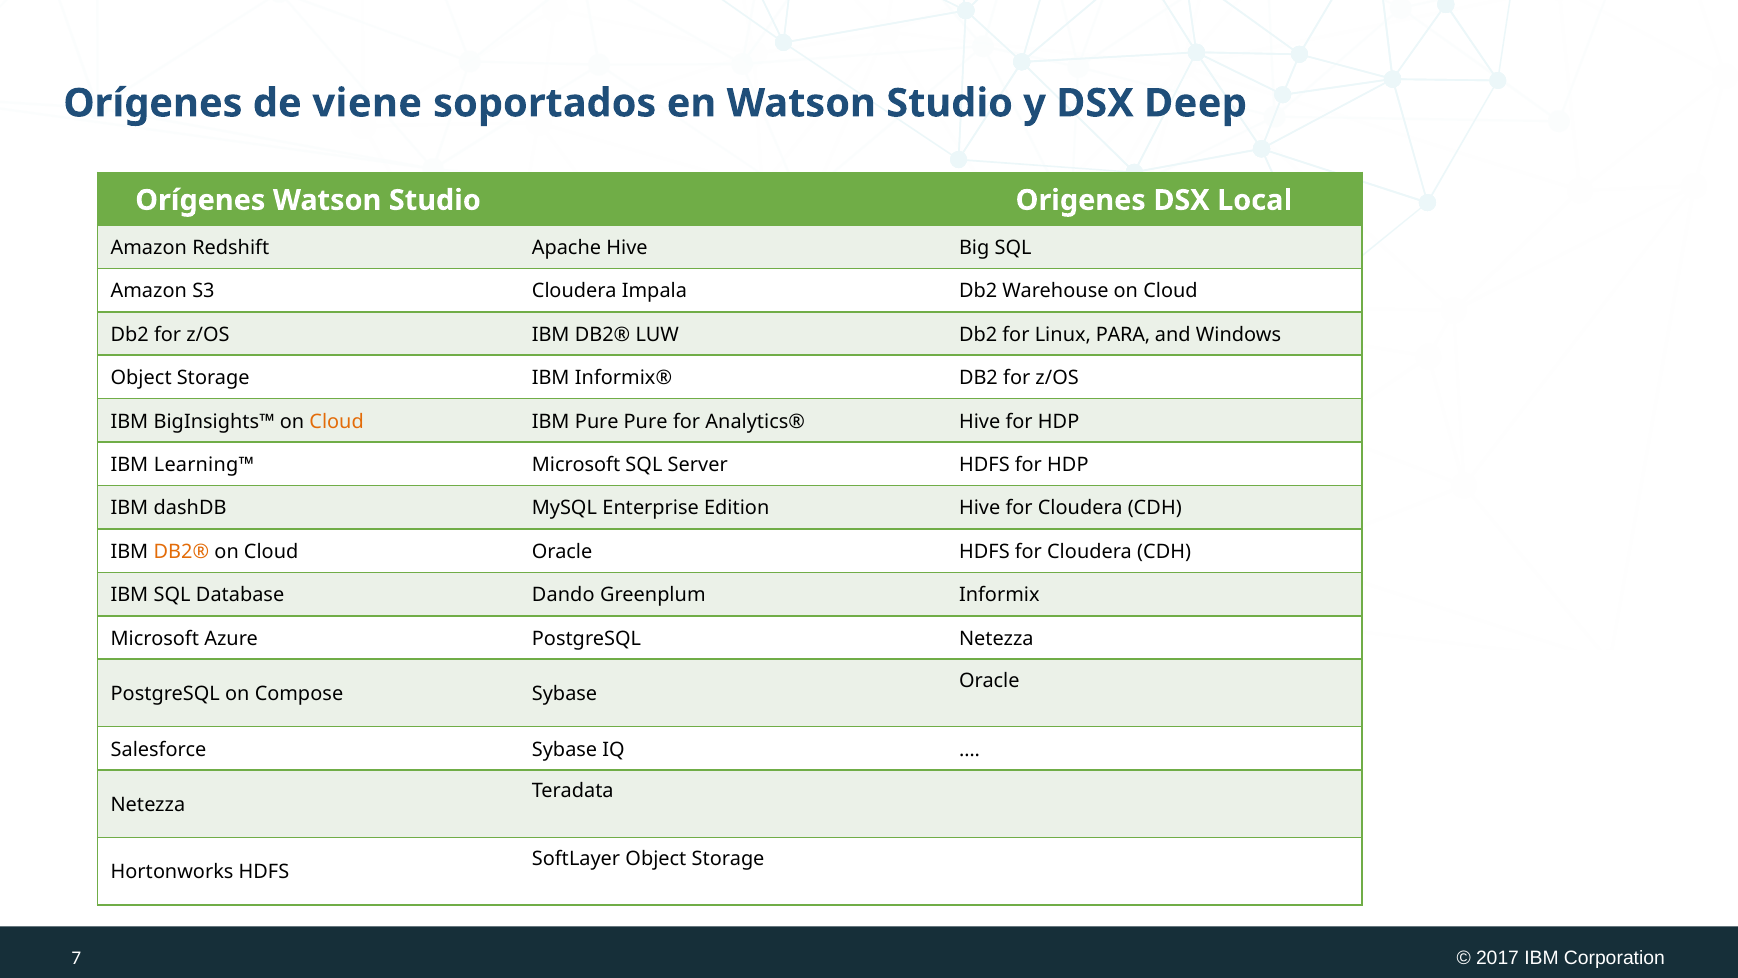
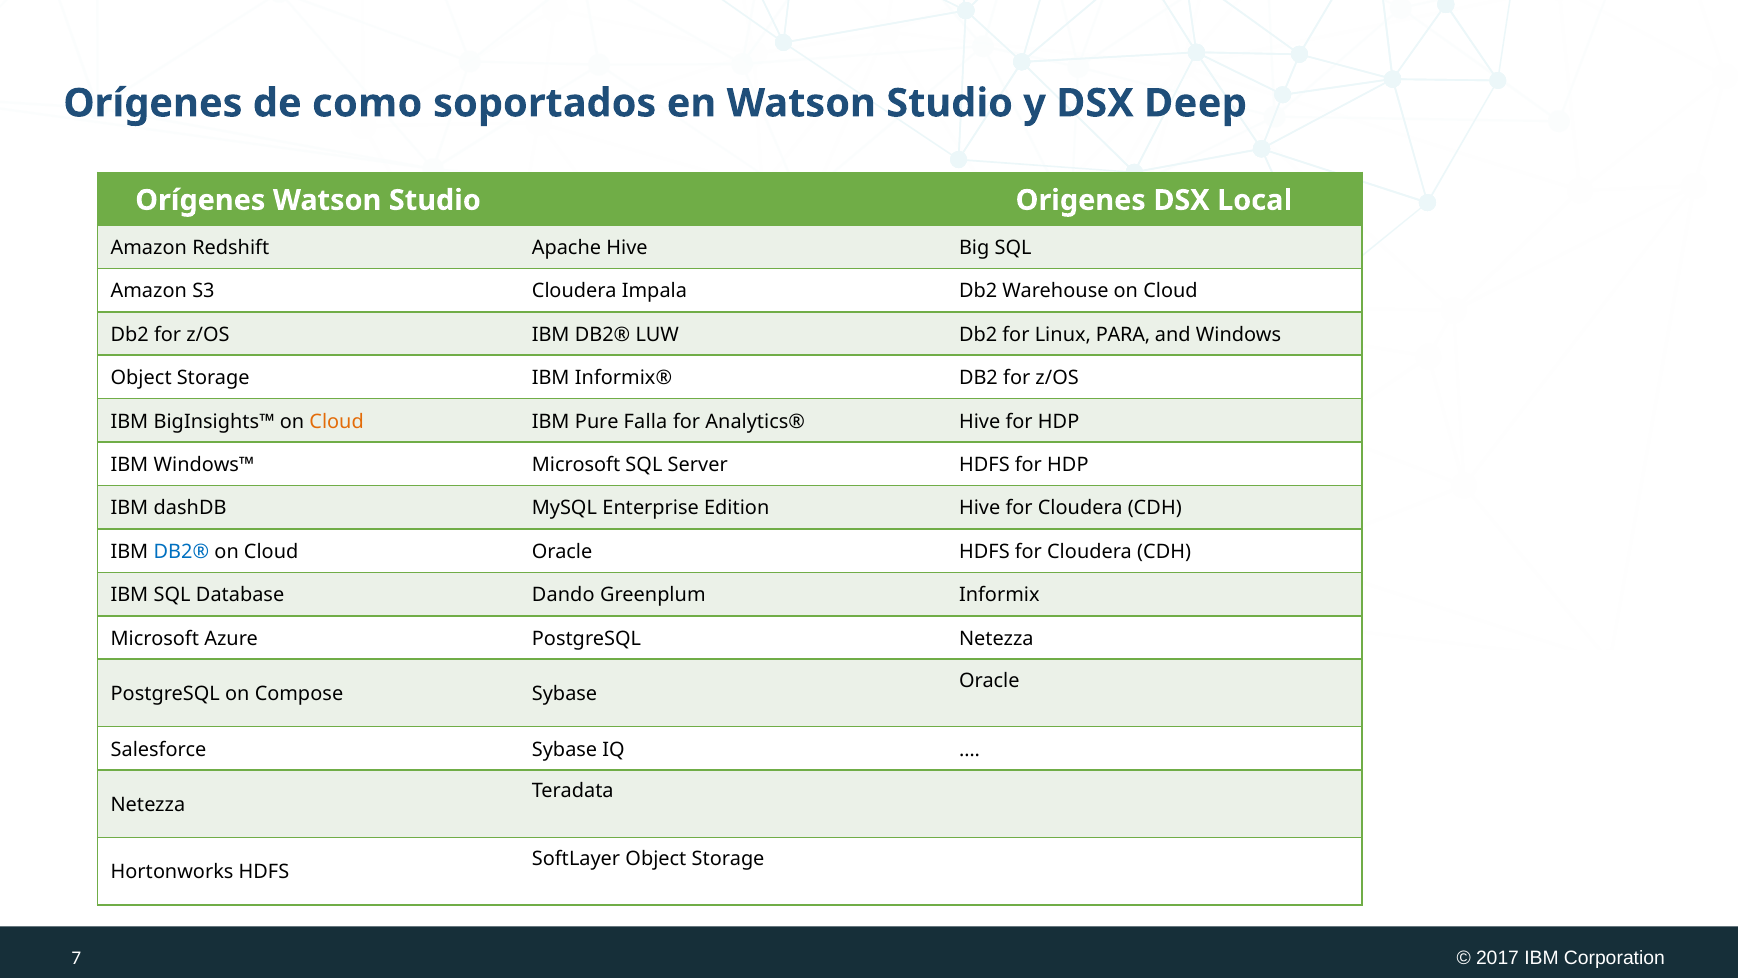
viene: viene -> como (367, 103)
Pure Pure: Pure -> Falla (646, 421)
Learning™: Learning™ -> Windows™ (204, 465)
DB2® colour: orange -> blue (181, 552)
